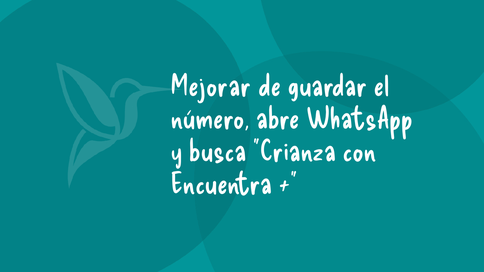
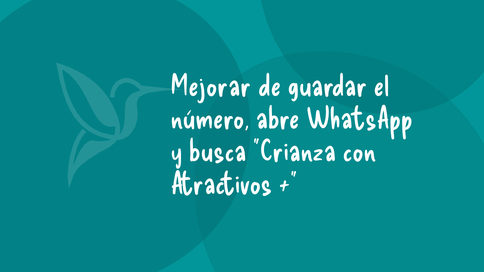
Encuentra: Encuentra -> Atractivos (222, 184)
